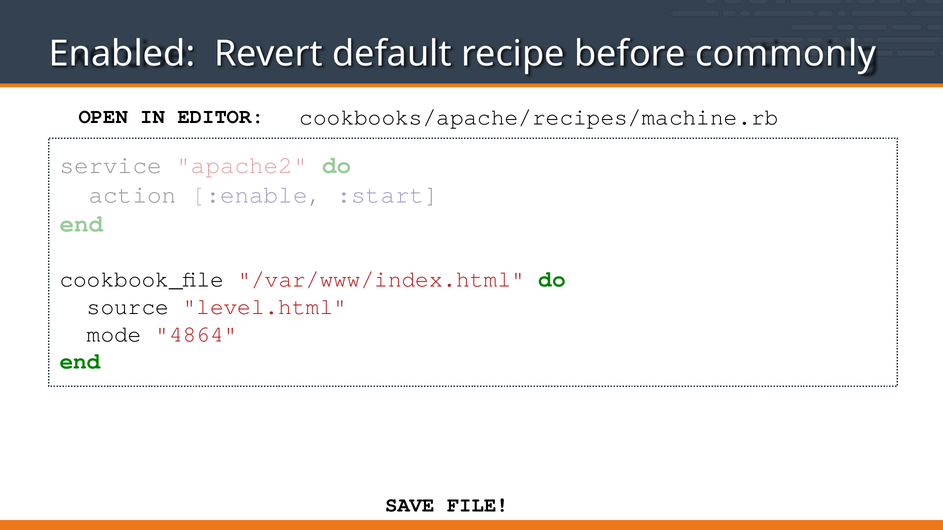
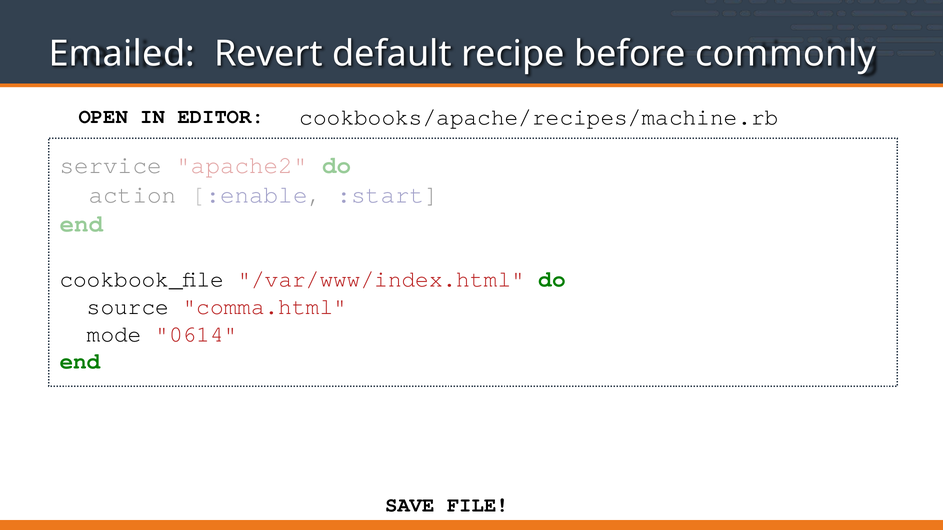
Enabled: Enabled -> Emailed (122, 54)
level.html: level.html -> comma.html (265, 307)
4864: 4864 -> 0614 (196, 334)
